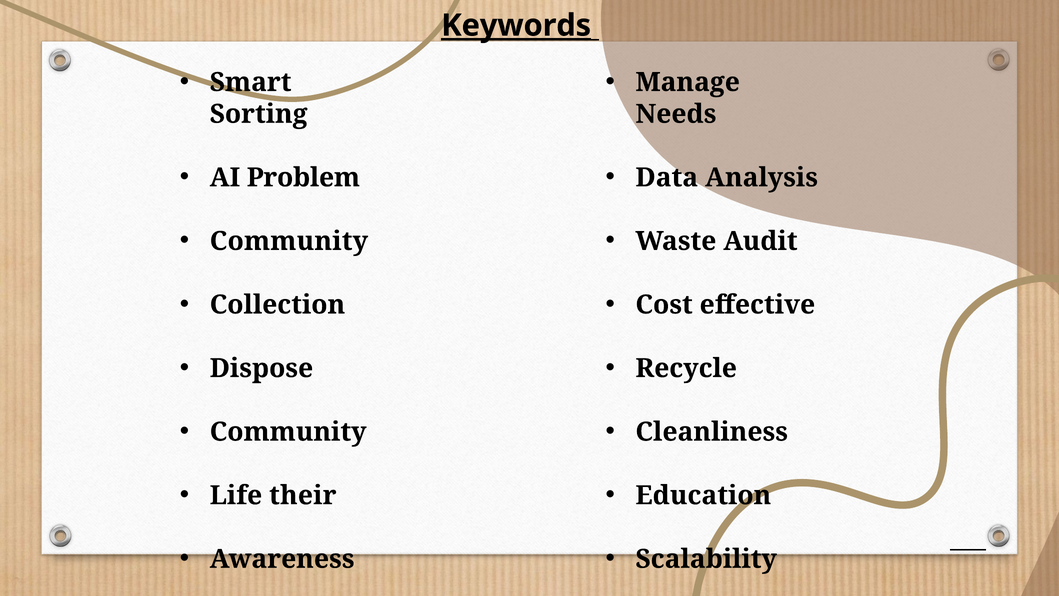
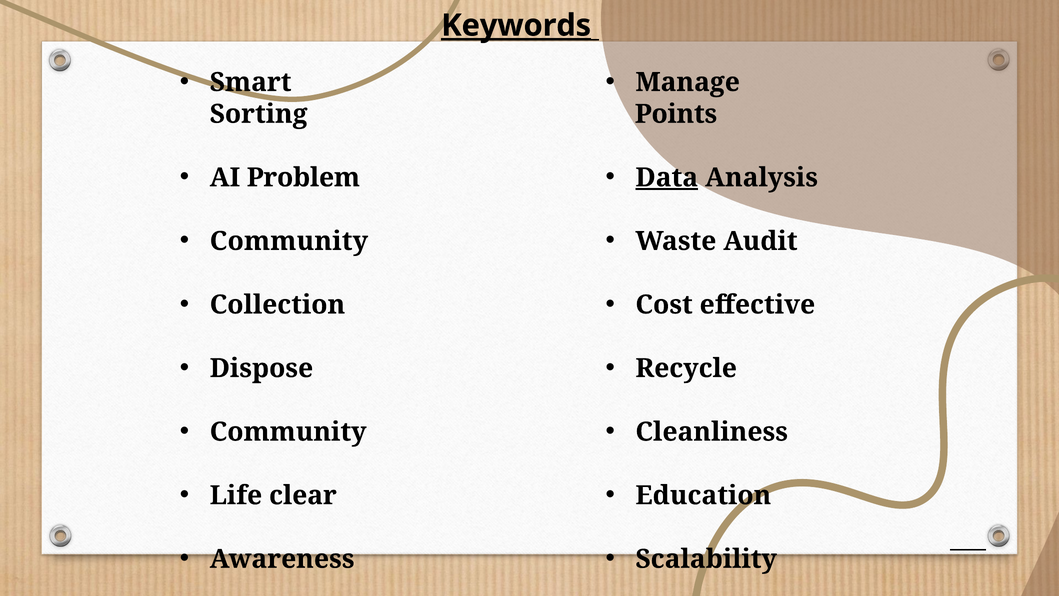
Needs: Needs -> Points (676, 114)
Data underline: none -> present (667, 178)
their: their -> clear (303, 495)
